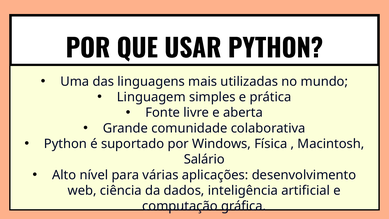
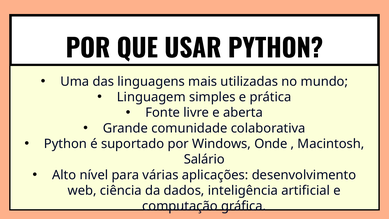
Física: Física -> Onde (271, 144)
